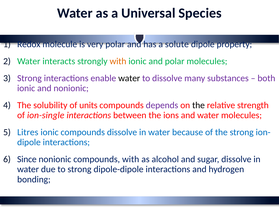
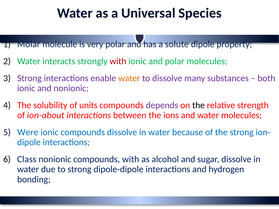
Redox: Redox -> Molar (29, 44)
with colour: orange -> red (118, 61)
water colour: black -> orange (129, 78)
ion-single: ion-single -> ion-about (46, 115)
Litres: Litres -> Were (28, 132)
Since: Since -> Class (27, 159)
